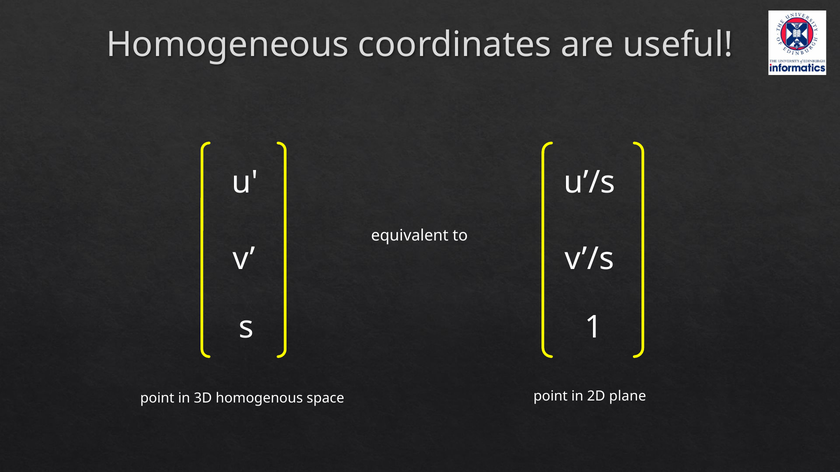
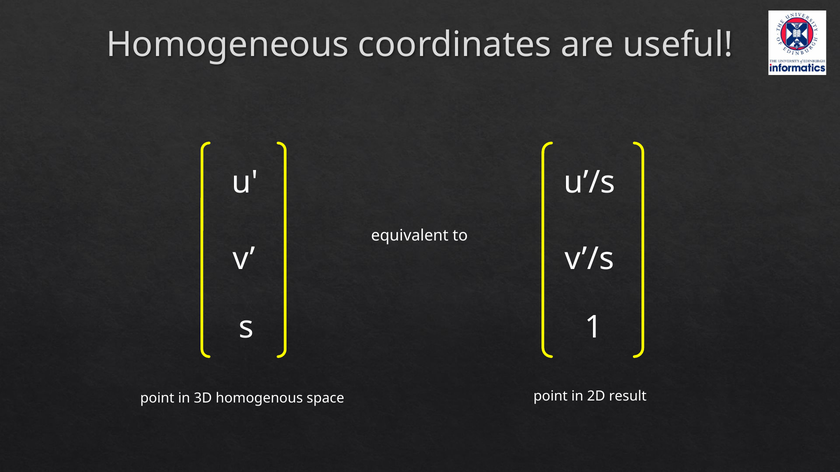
plane: plane -> result (628, 396)
